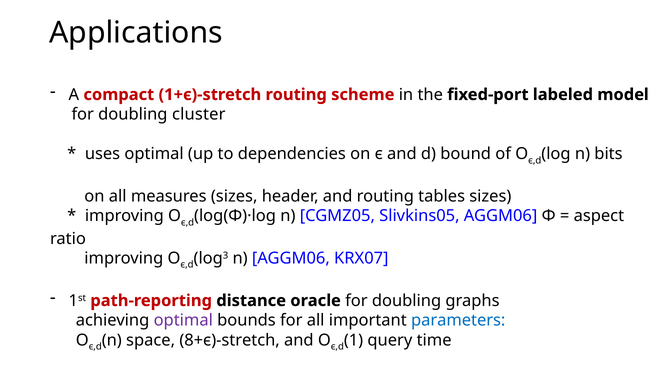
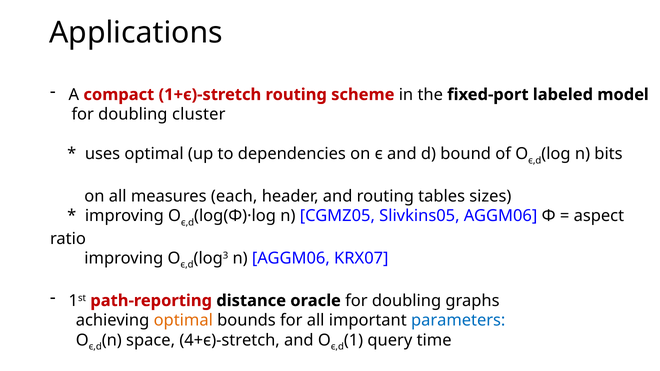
measures sizes: sizes -> each (234, 196)
optimal colour: purple -> orange (183, 321)
8+ϵ)-stretch: 8+ϵ)-stretch -> 4+ϵ)-stretch (230, 340)
